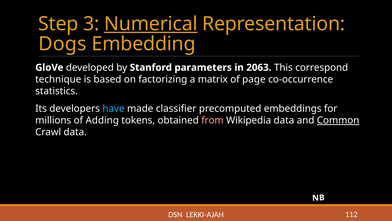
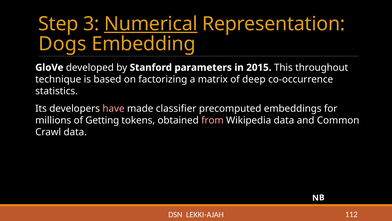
2063: 2063 -> 2015 (259, 67)
correspond: correspond -> throughout (322, 67)
page: page -> deep (254, 79)
have colour: light blue -> pink (114, 108)
Adding: Adding -> Getting (102, 120)
Common underline: present -> none (338, 120)
